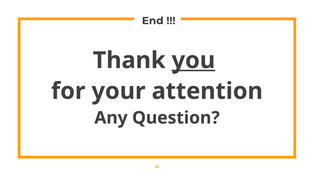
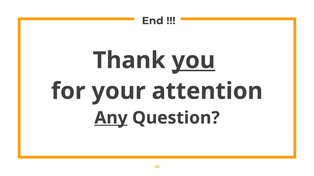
Any underline: none -> present (111, 118)
